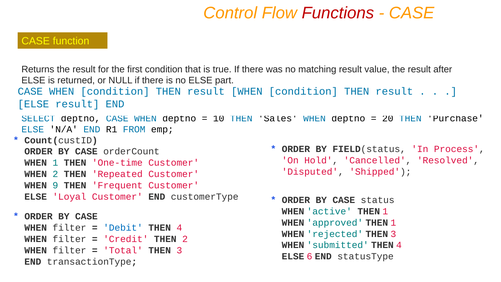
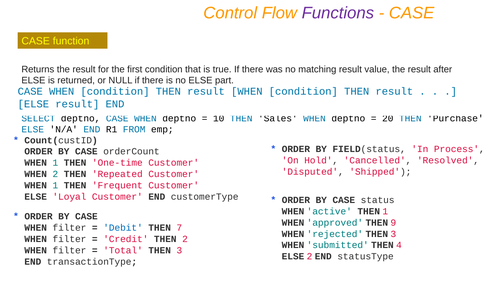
Functions colour: red -> purple (338, 13)
9: 9 -> 1 (55, 185)
approved THEN 1: 1 -> 9 (393, 222)
4: 4 -> 7 (179, 228)
ELSE 6: 6 -> 2 (310, 256)
